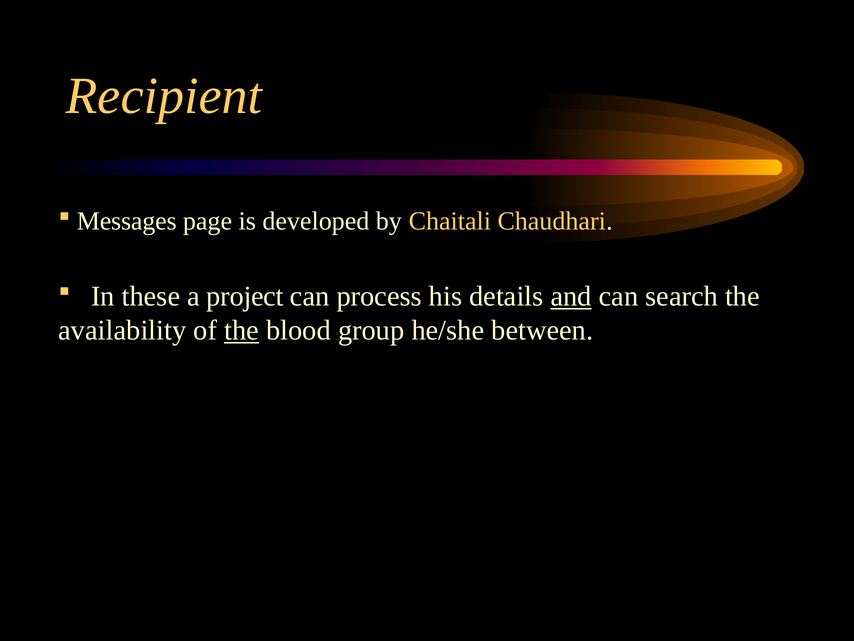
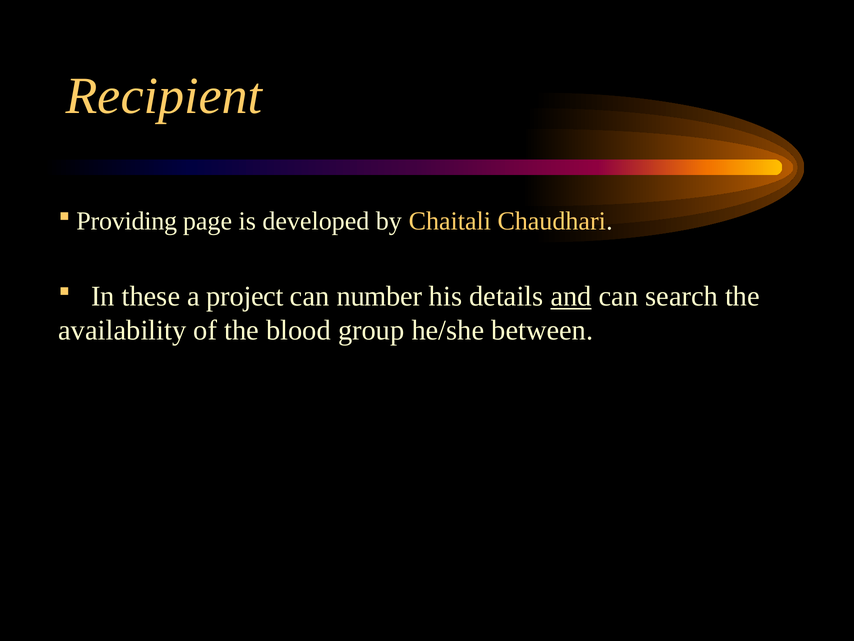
Messages: Messages -> Providing (127, 221)
process: process -> number (379, 296)
the underline: present -> none (242, 330)
